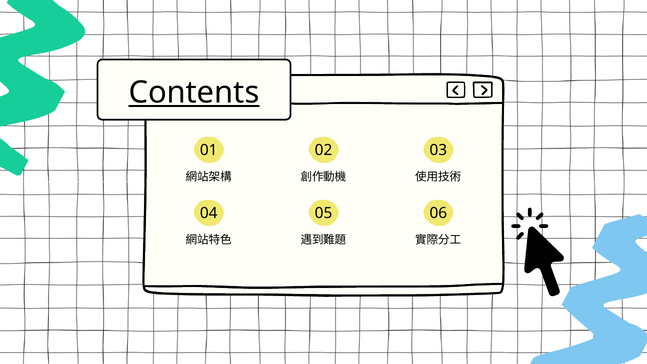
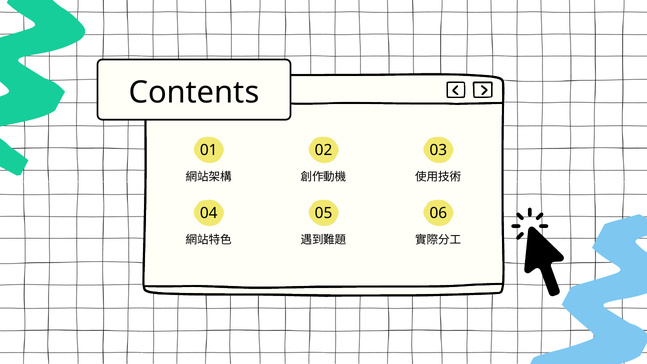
Contents underline: present -> none (194, 93)
